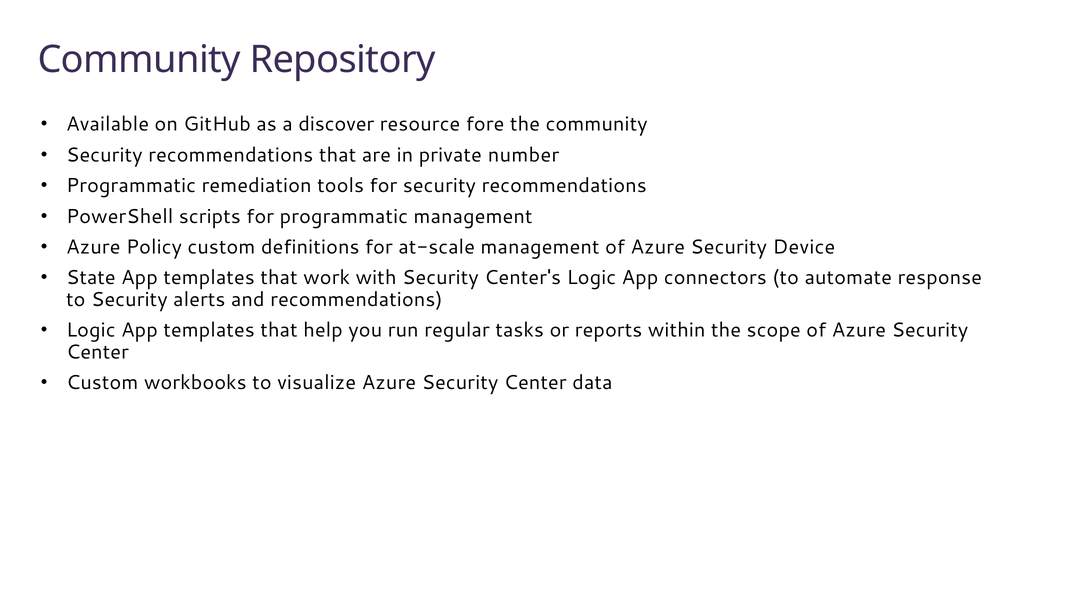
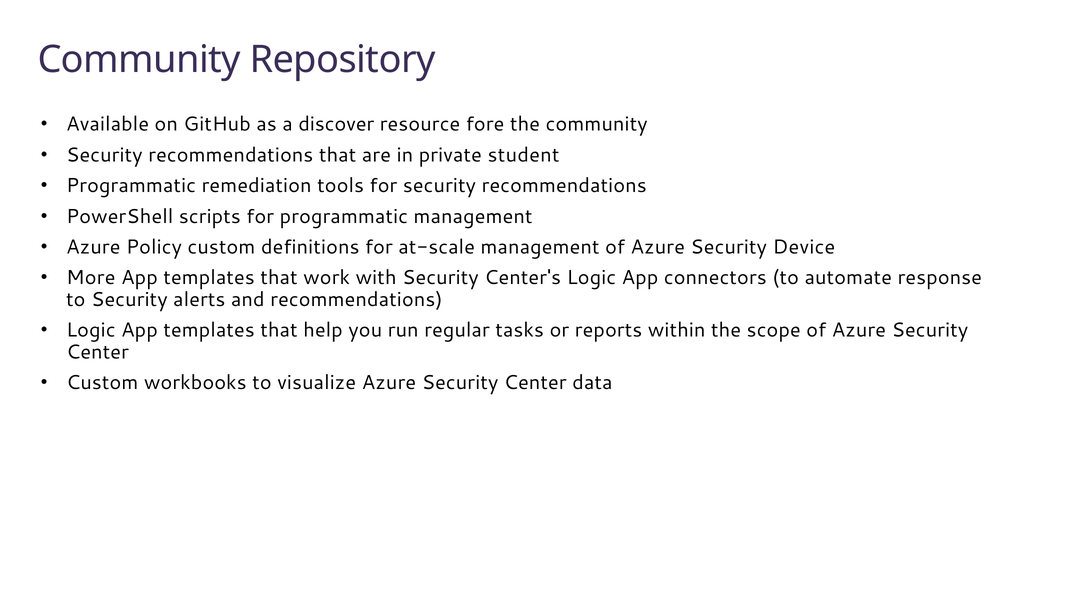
number: number -> student (524, 155)
State: State -> More (91, 278)
